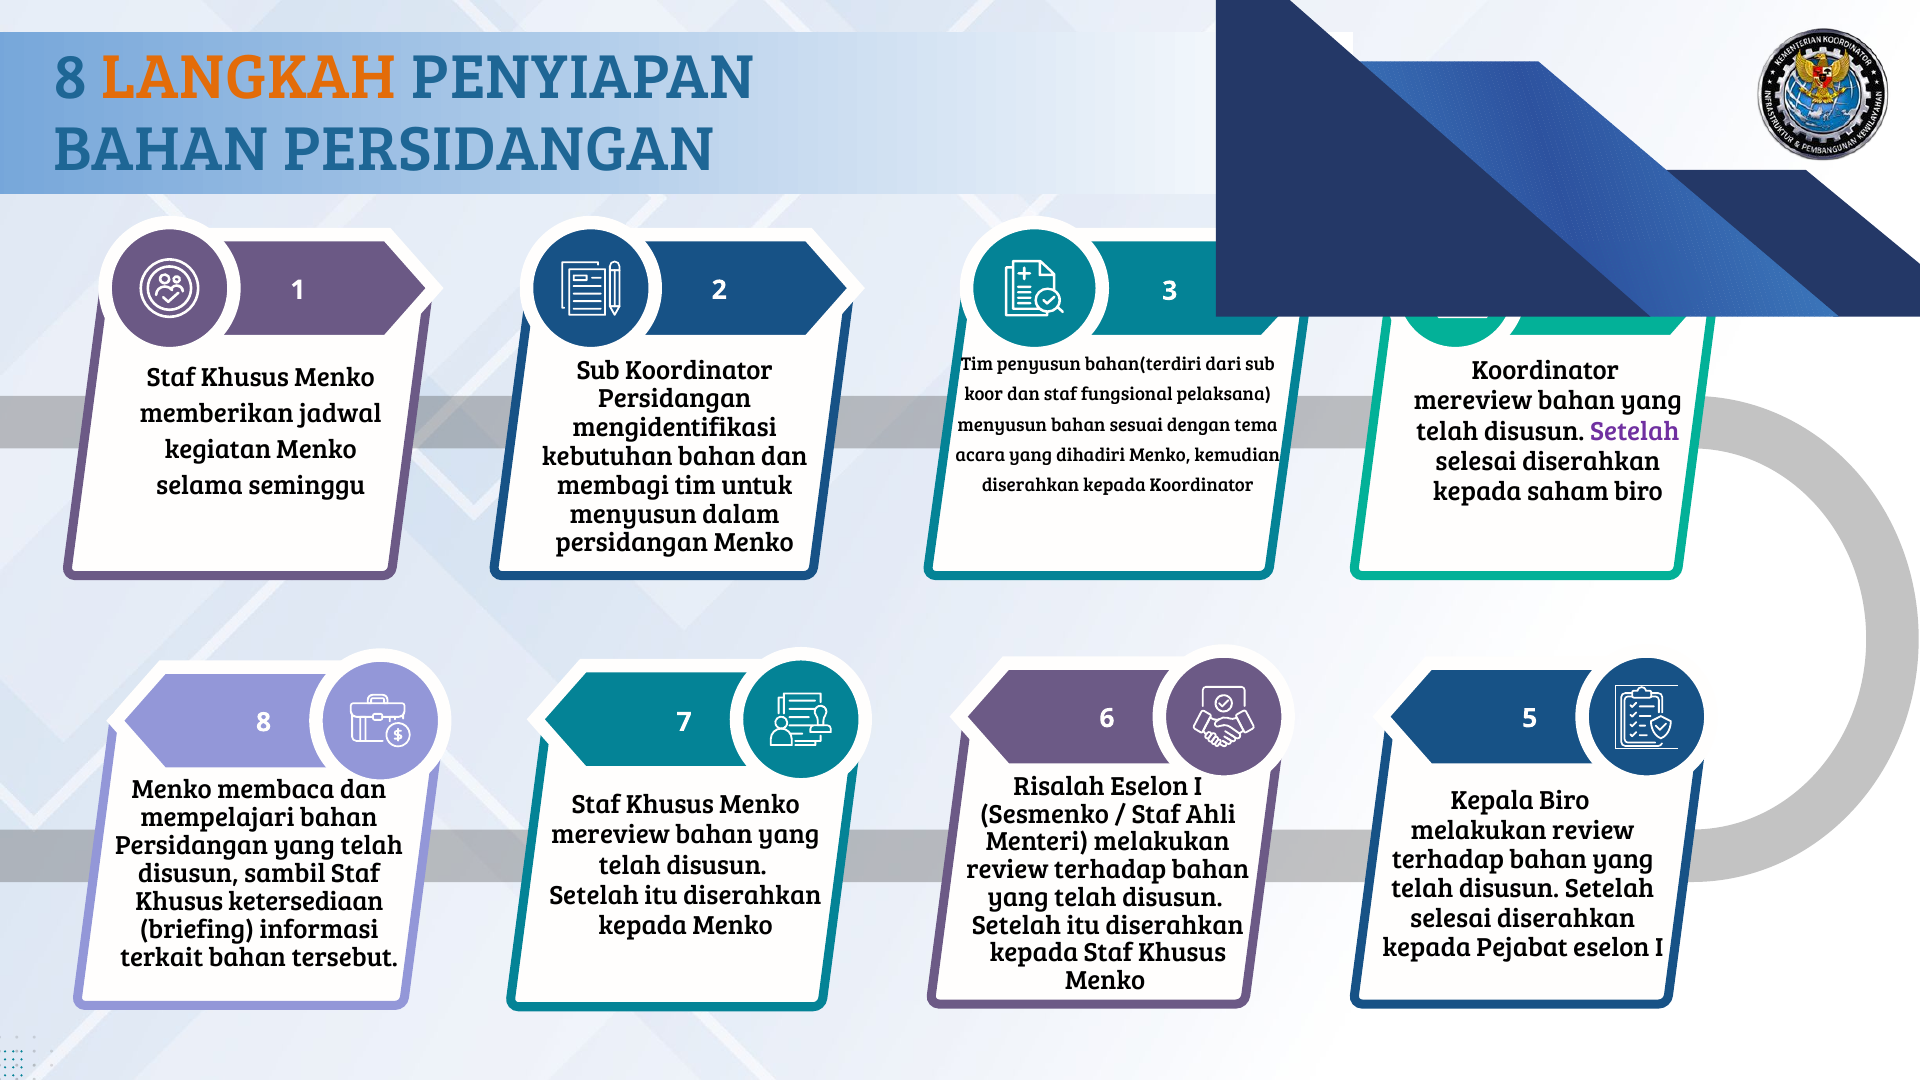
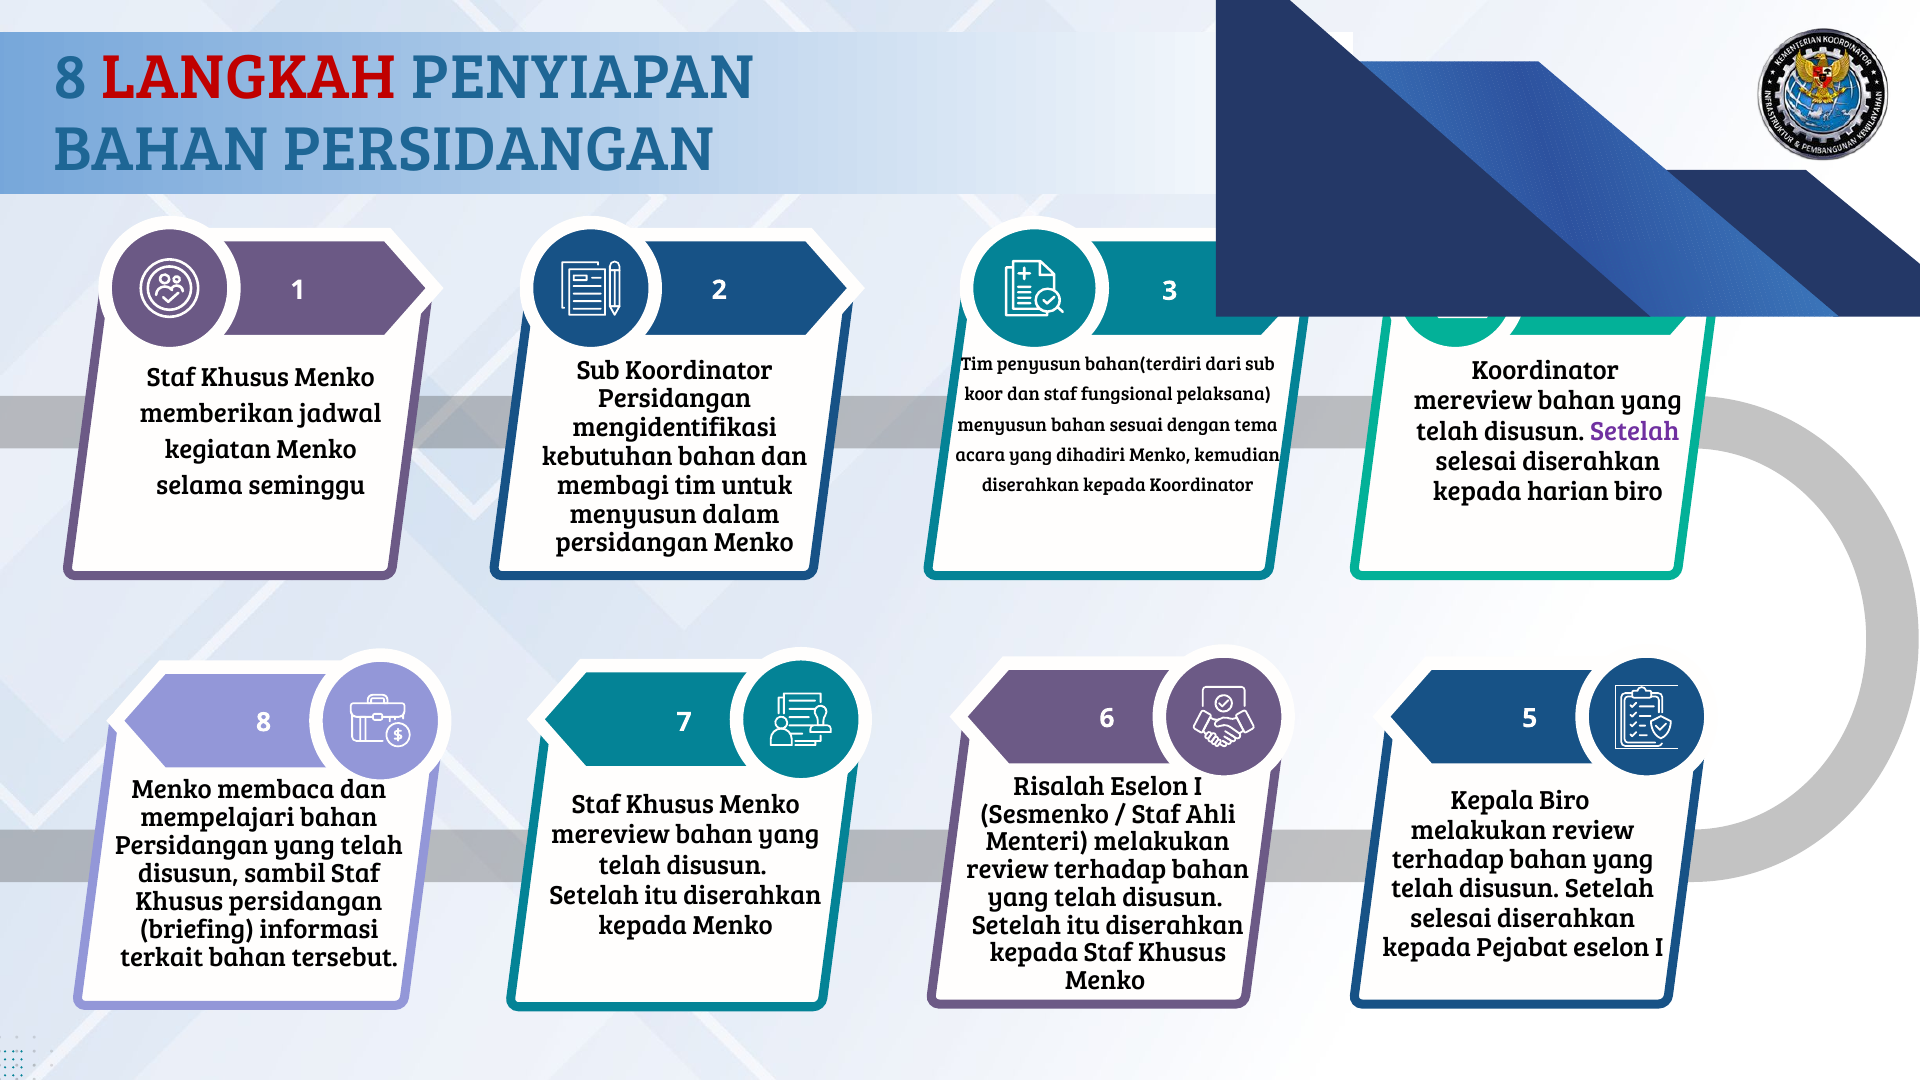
LANGKAH colour: orange -> red (249, 77)
saham: saham -> harian (1568, 492)
Khusus ketersediaan: ketersediaan -> persidangan (306, 902)
